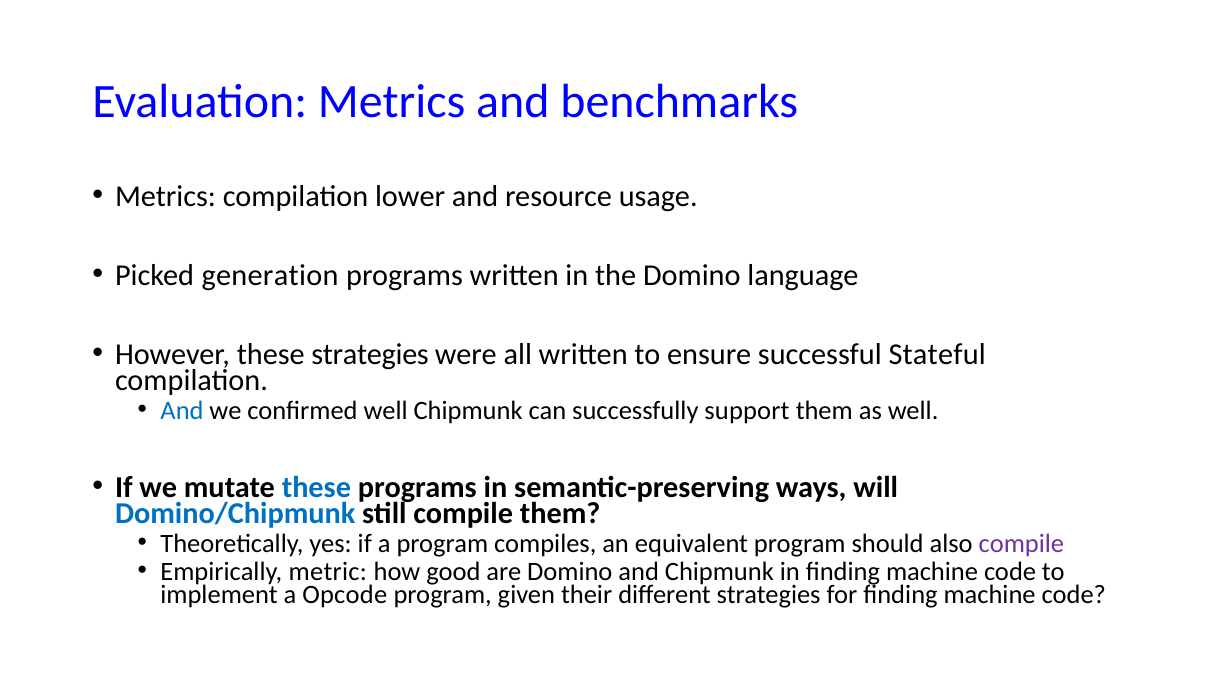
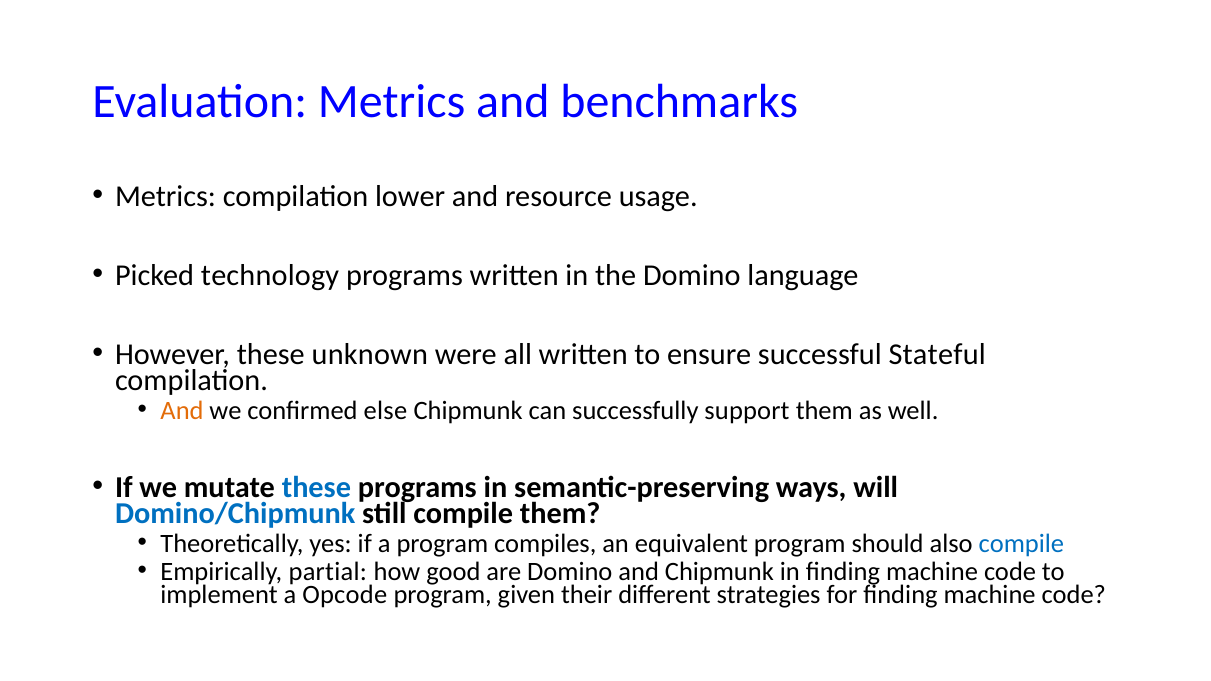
generation: generation -> technology (270, 276)
these strategies: strategies -> unknown (370, 355)
And colour: blue -> orange (182, 411)
confirmed well: well -> else (385, 411)
compile colour: purple -> blue (1021, 544)
metric: metric -> partial (328, 572)
